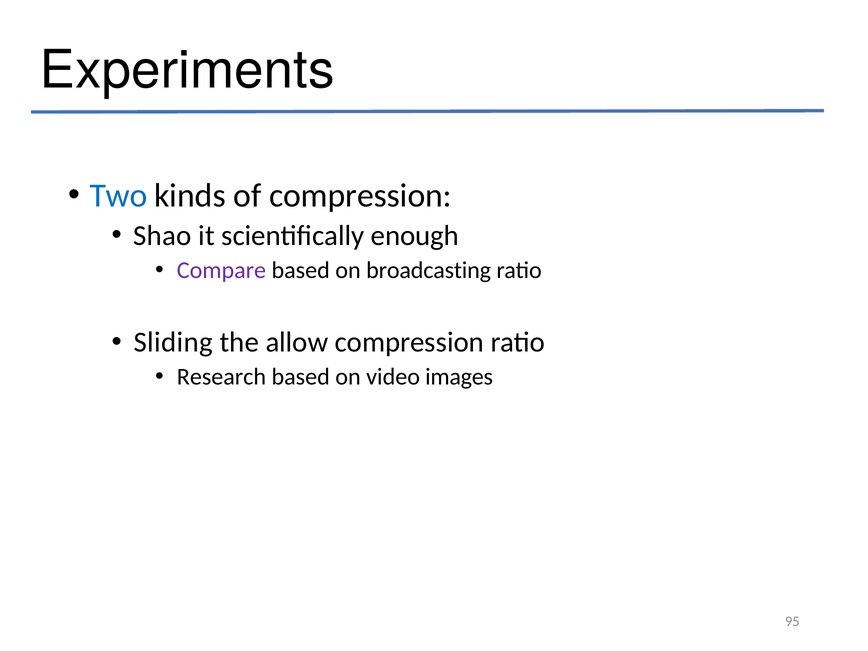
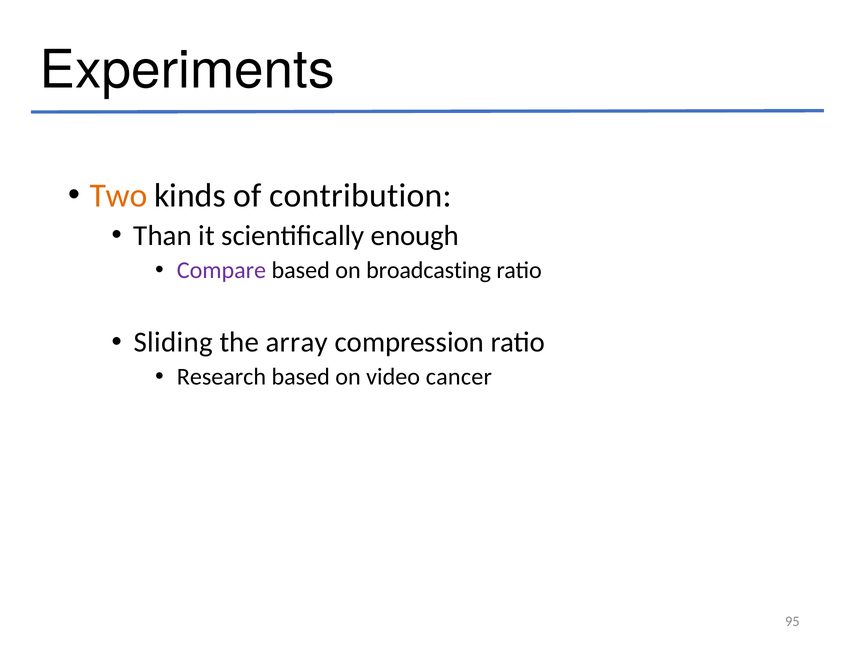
Two colour: blue -> orange (119, 196)
of compression: compression -> contribution (360, 196)
Shao: Shao -> Than (163, 236)
allow: allow -> array (297, 342)
images: images -> cancer (459, 377)
